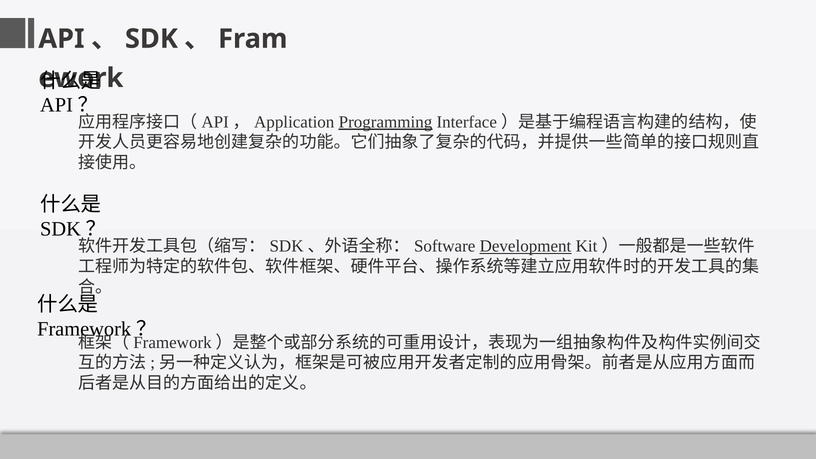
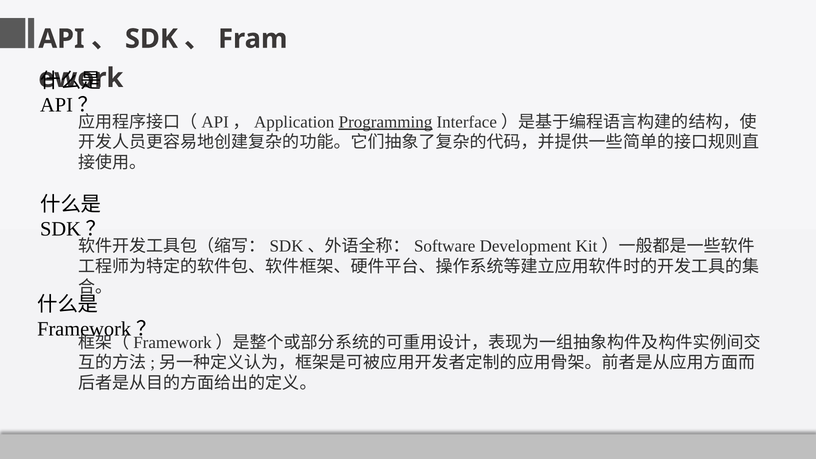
Development underline: present -> none (525, 246)
